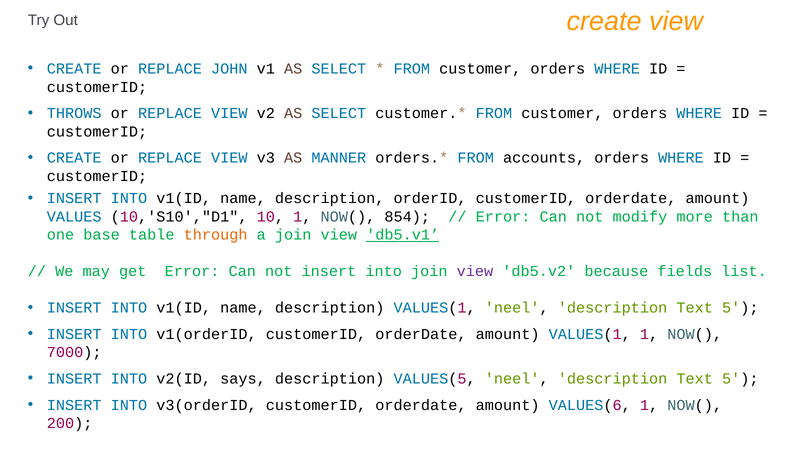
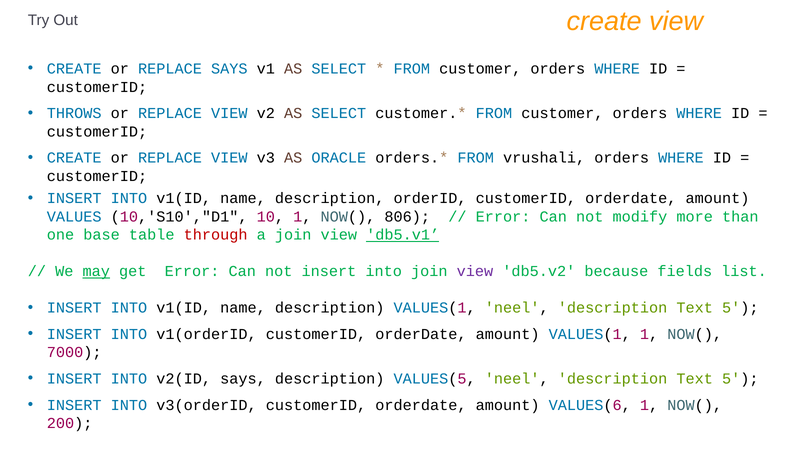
REPLACE JOHN: JOHN -> SAYS (229, 69)
MANNER: MANNER -> ORACLE (339, 158)
accounts: accounts -> vrushali (544, 158)
854: 854 -> 806 (407, 217)
through colour: orange -> red (216, 235)
may underline: none -> present (96, 272)
